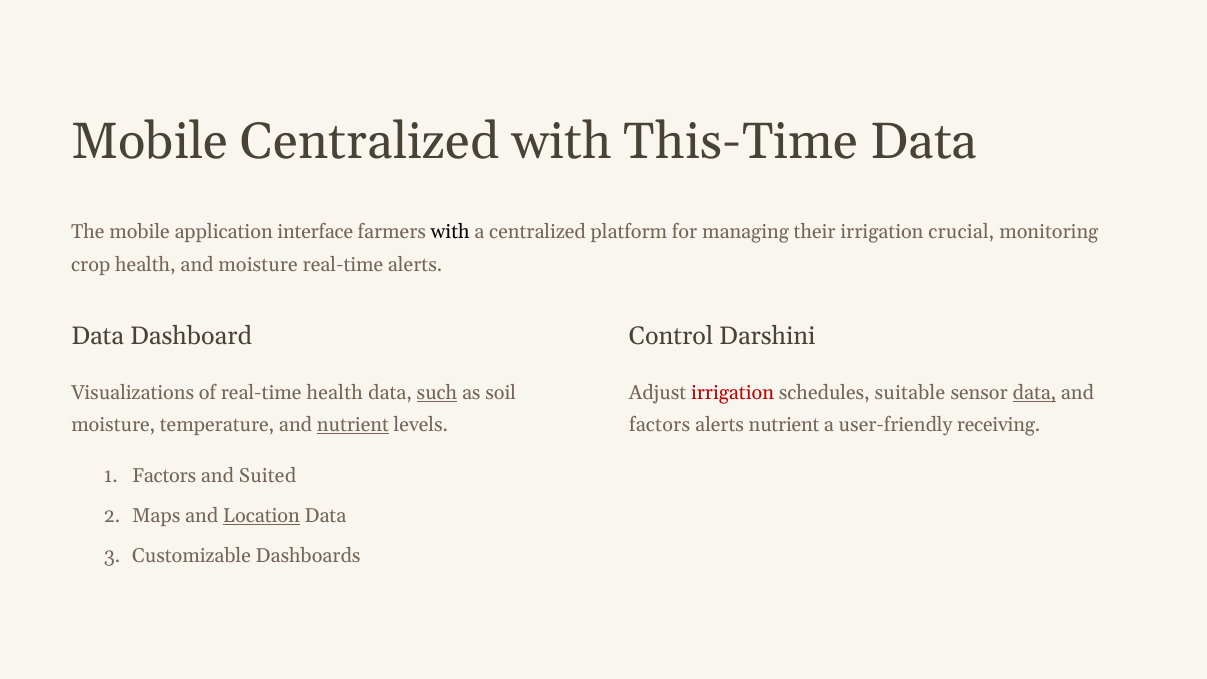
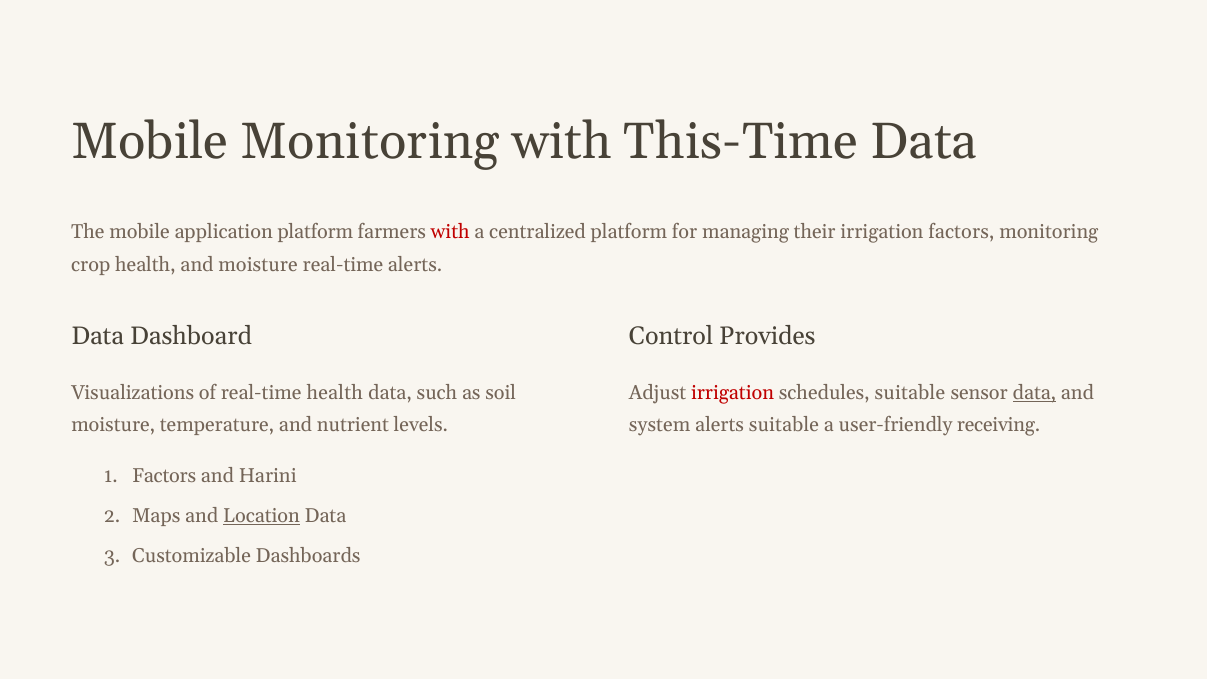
Mobile Centralized: Centralized -> Monitoring (370, 142)
application interface: interface -> platform (315, 232)
with colour: black -> red (450, 232)
irrigation crucial: crucial -> factors (961, 232)
Darshini: Darshini -> Provides (767, 337)
such underline: present -> none (437, 393)
nutrient underline: present -> none (353, 425)
factors: factors -> system (660, 425)
alerts nutrient: nutrient -> suitable (784, 425)
Suited: Suited -> Harini (268, 476)
